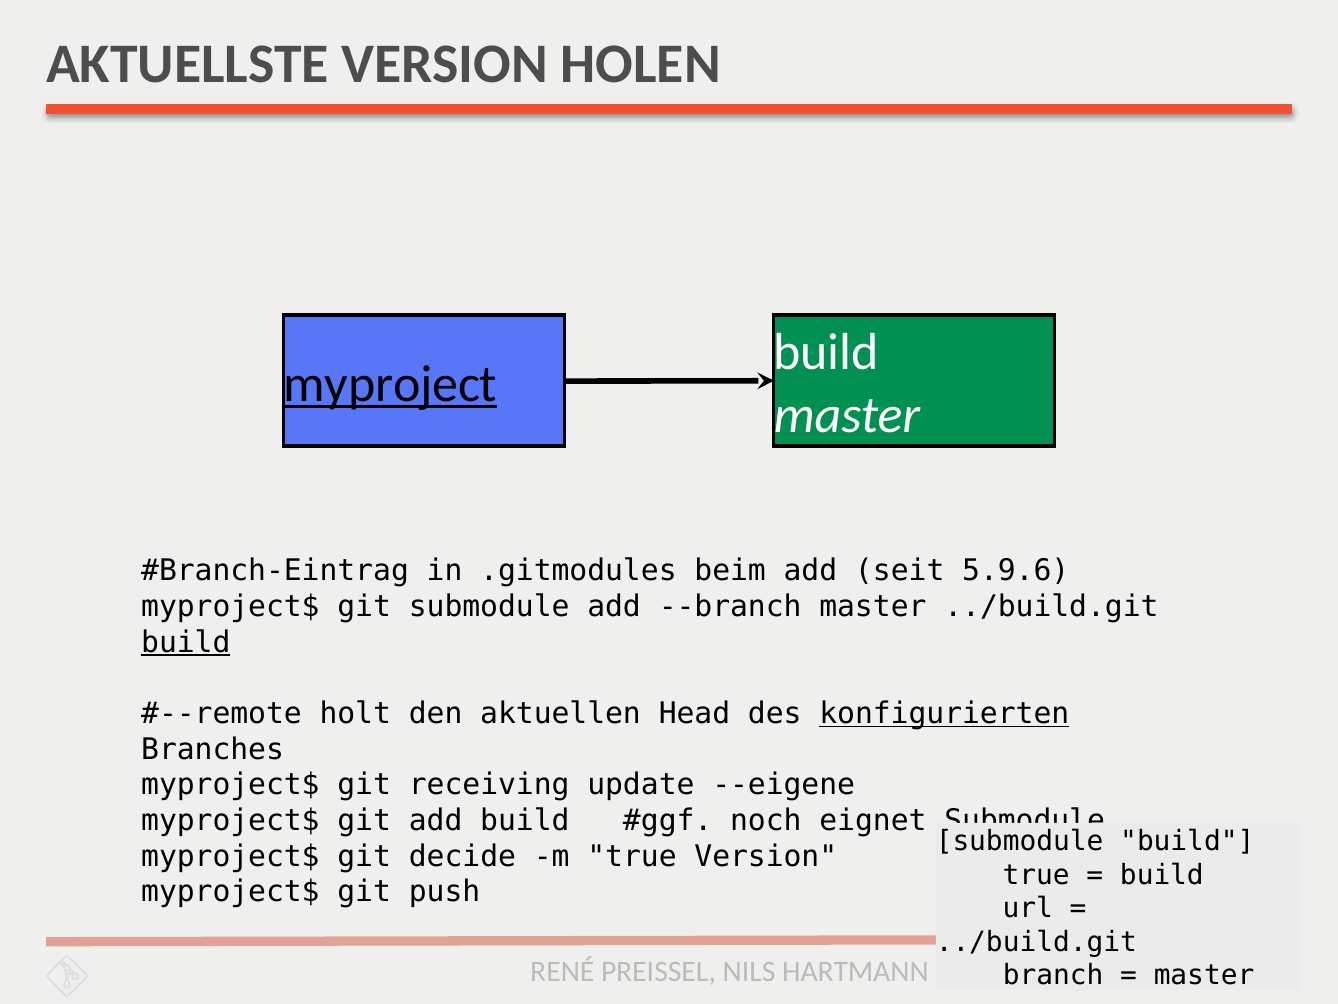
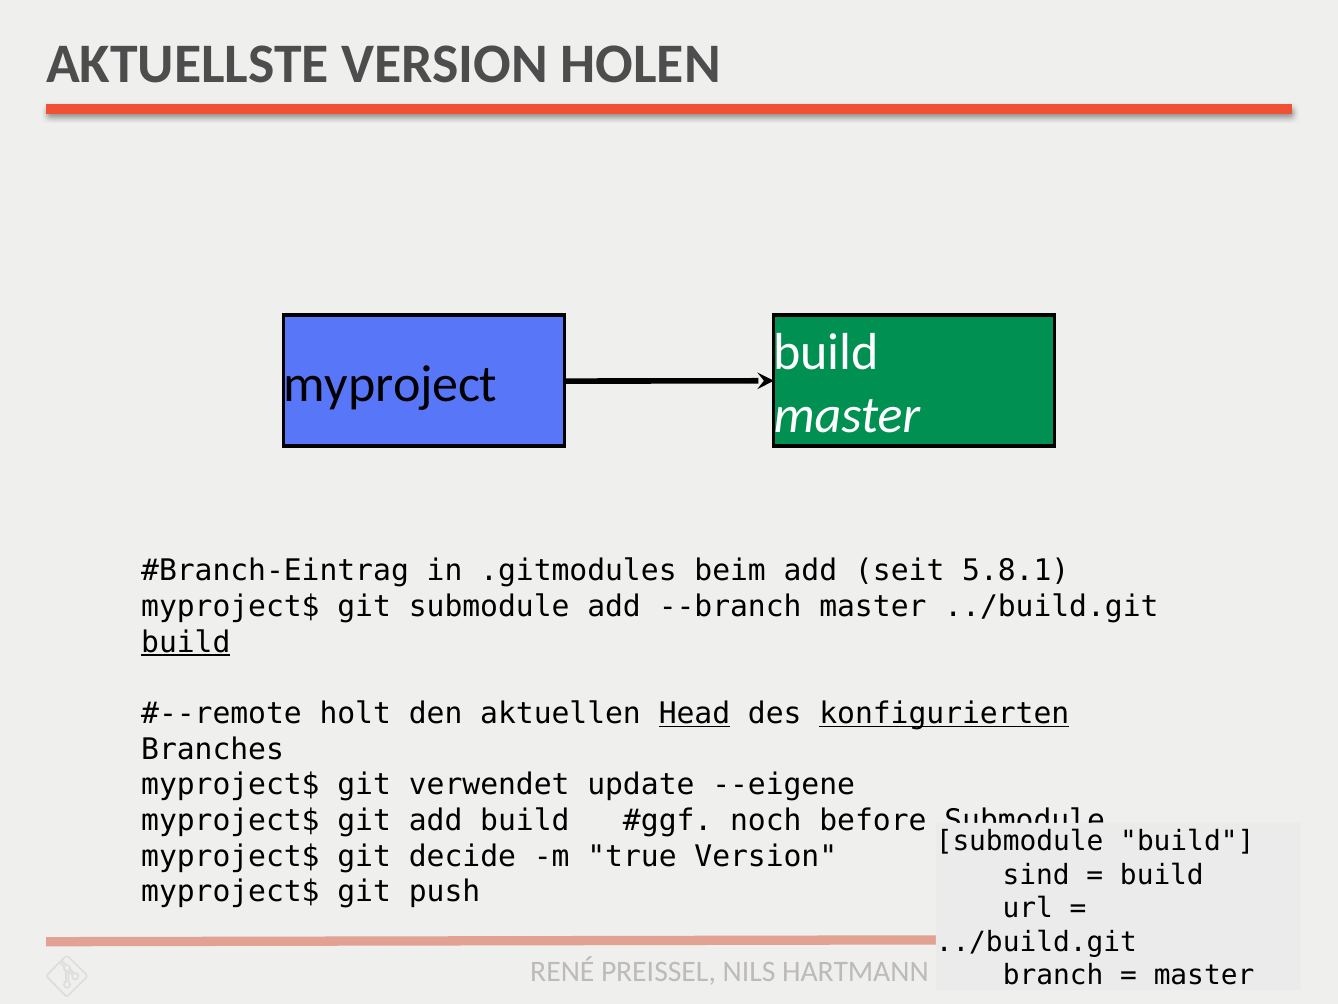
myproject underline: present -> none (390, 384)
5.9.6: 5.9.6 -> 5.8.1 (1016, 571)
Head underline: none -> present (695, 713)
receiving: receiving -> verwendet (489, 785)
eignet: eignet -> before (873, 820)
true: true -> sind (1036, 875)
